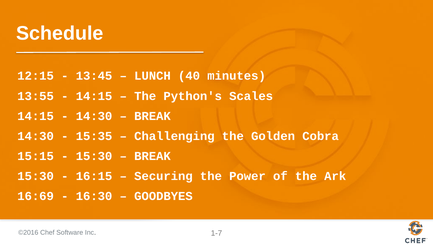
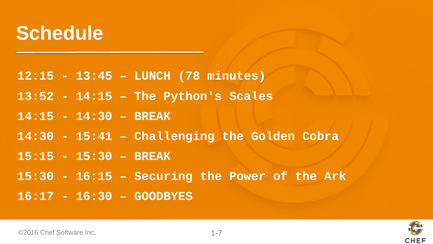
40: 40 -> 78 (189, 76)
13:55: 13:55 -> 13:52 (36, 96)
15:35: 15:35 -> 15:41 (94, 136)
16:69: 16:69 -> 16:17 (36, 196)
